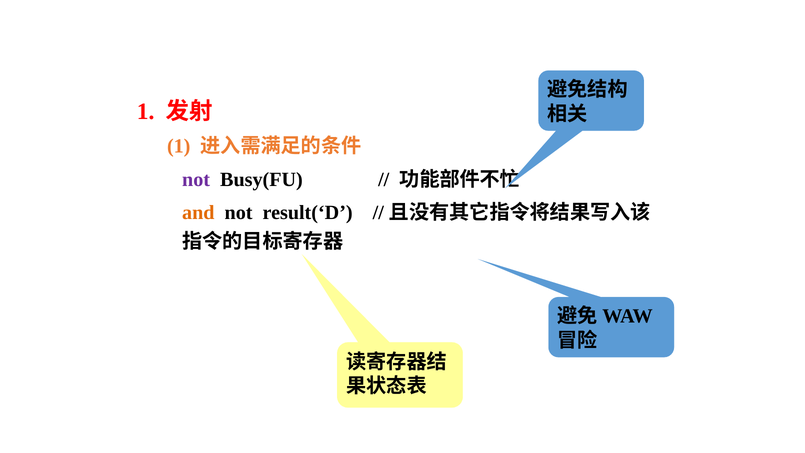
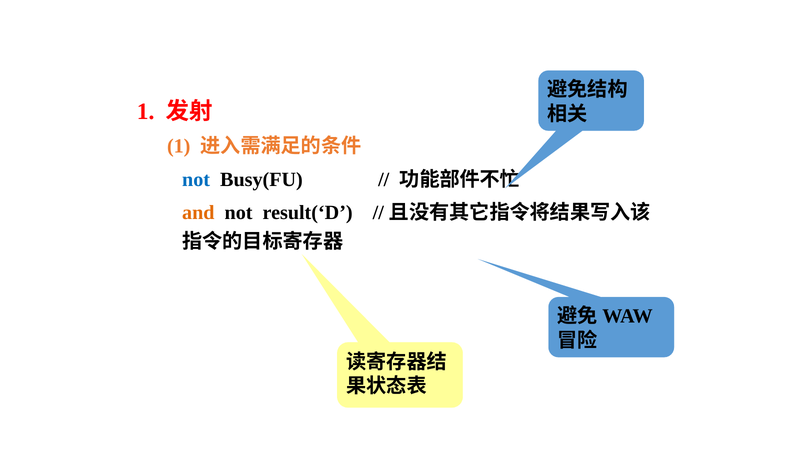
not colour: purple -> blue (196, 179)
